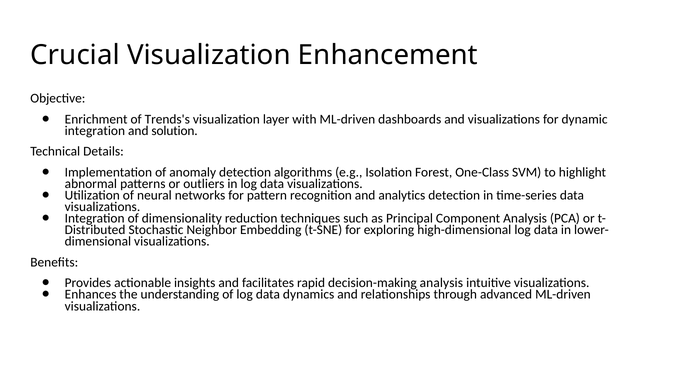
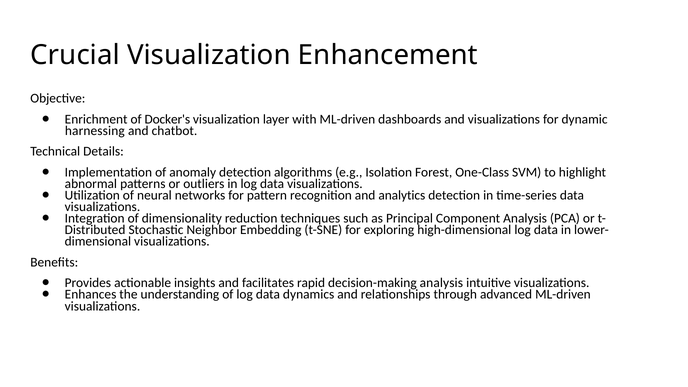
Trends's: Trends's -> Docker's (167, 119)
integration: integration -> harnessing (95, 131)
solution: solution -> chatbot (175, 131)
